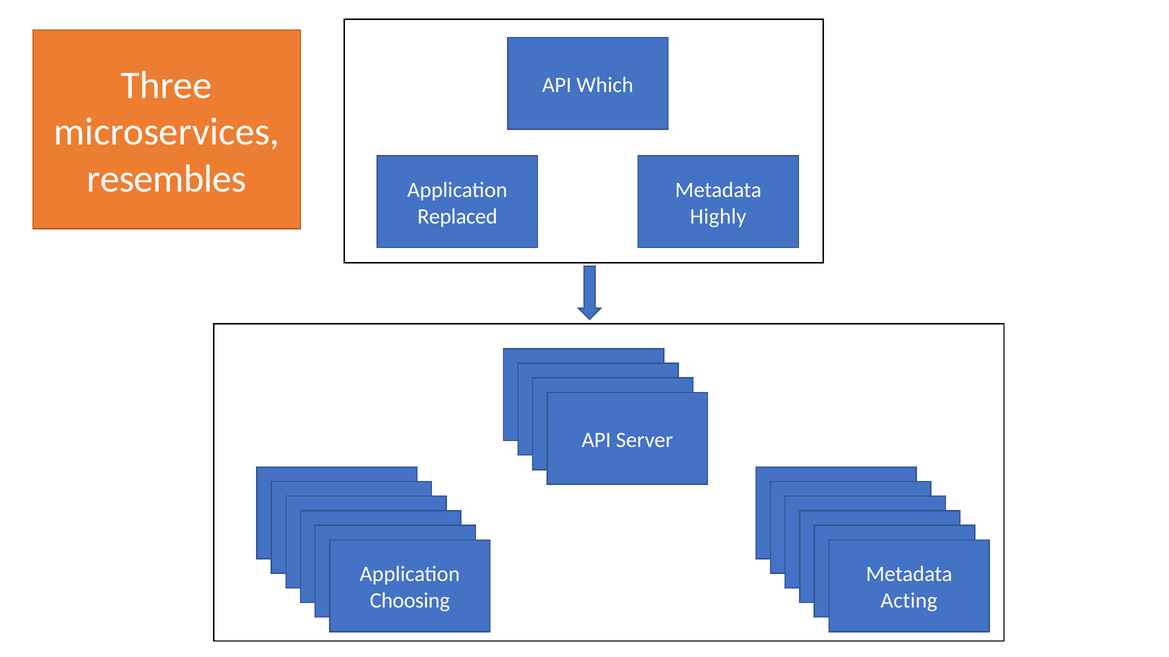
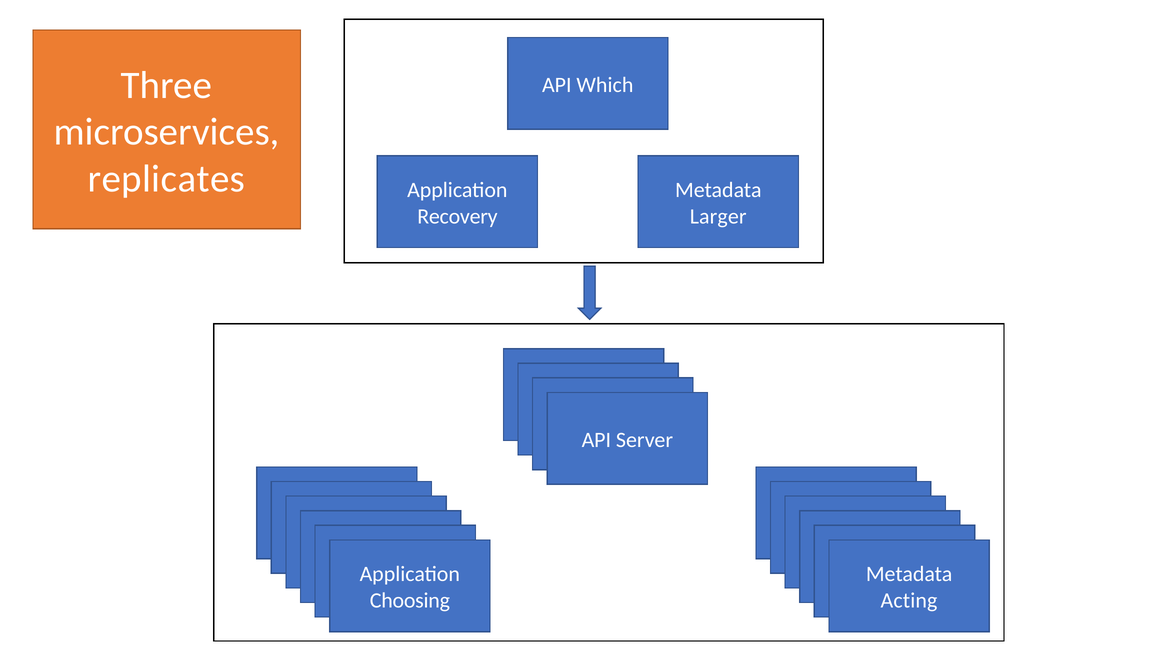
resembles: resembles -> replicates (166, 179)
Replaced: Replaced -> Recovery (457, 216)
Highly: Highly -> Larger (718, 216)
